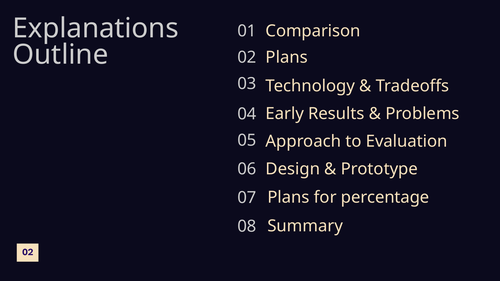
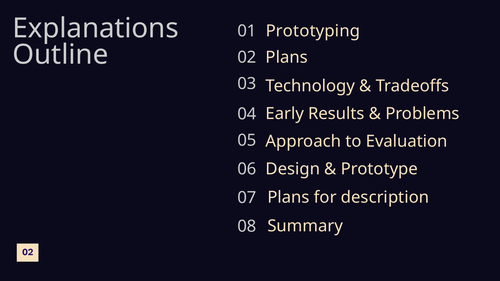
Comparison: Comparison -> Prototyping (313, 31)
percentage: percentage -> description (385, 197)
